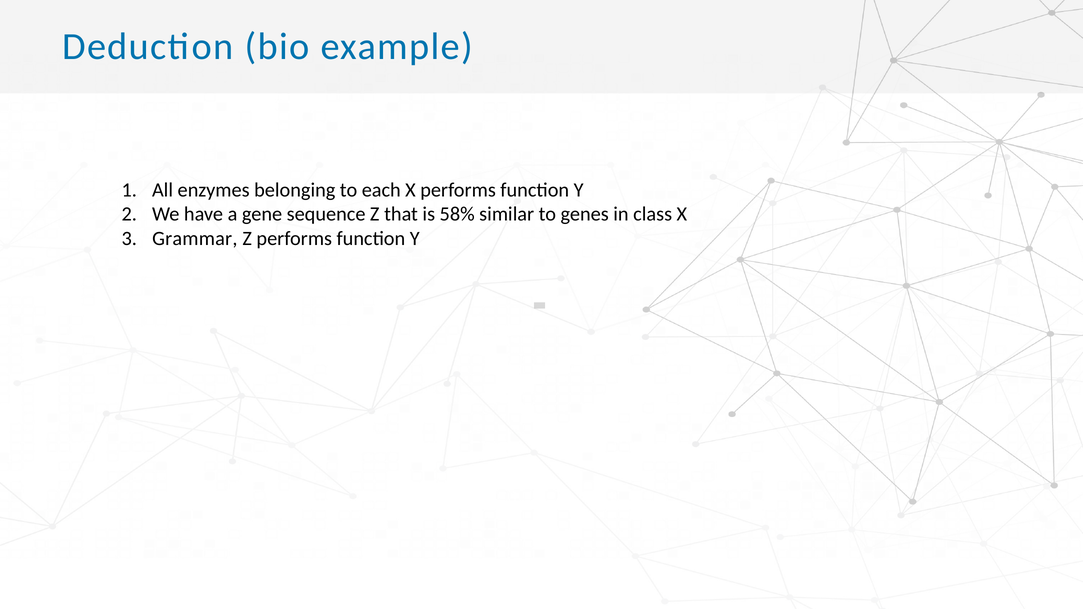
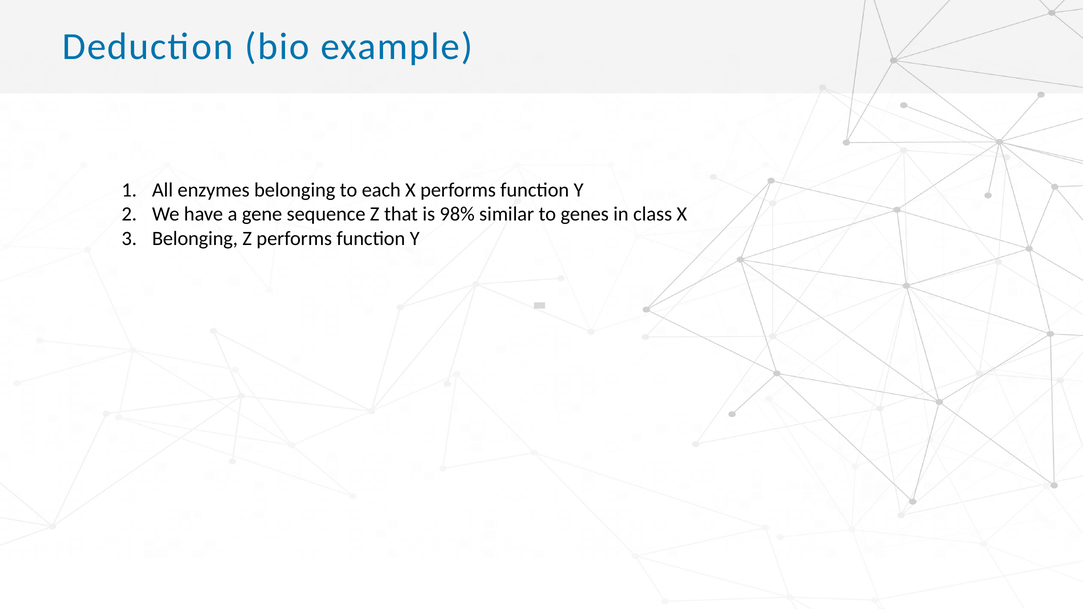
58%: 58% -> 98% (457, 214)
Grammar: Grammar -> Belonging (195, 239)
